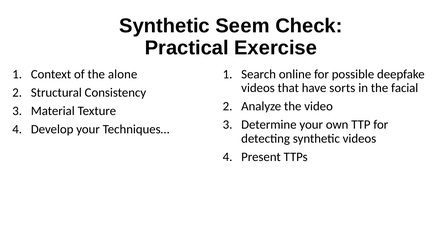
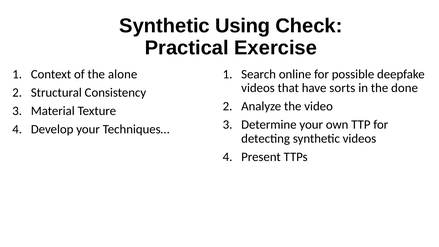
Seem: Seem -> Using (243, 26)
facial: facial -> done (405, 88)
